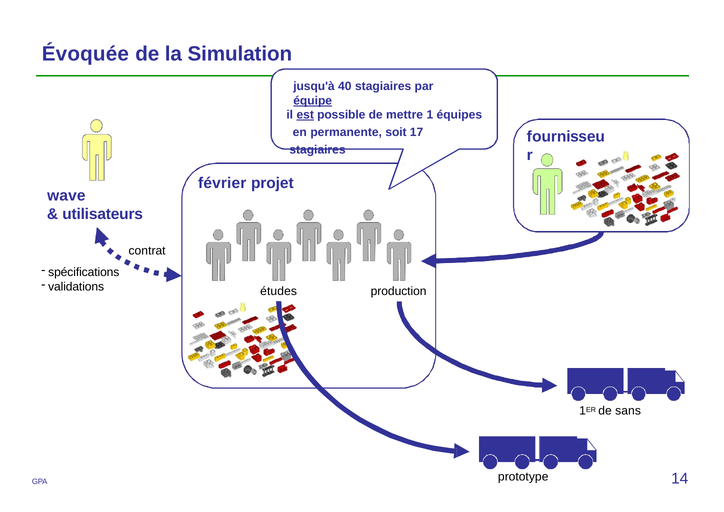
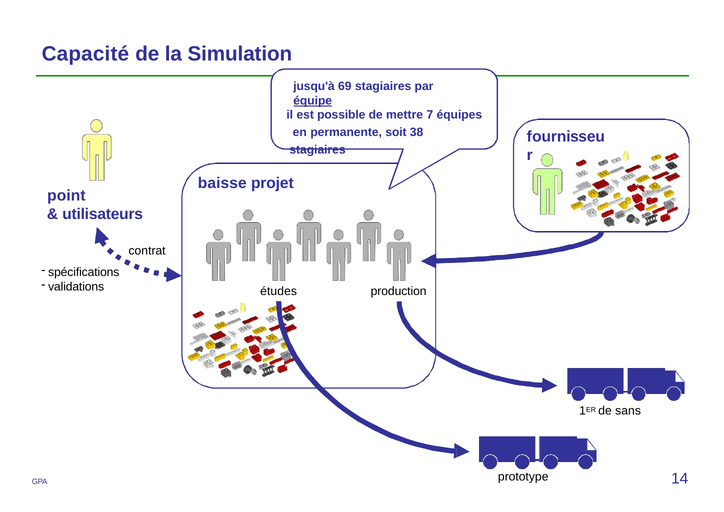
Évoquée: Évoquée -> Capacité (85, 54)
40: 40 -> 69 (345, 86)
est underline: present -> none (305, 115)
1: 1 -> 7 (430, 115)
17: 17 -> 38 (417, 132)
février: février -> baisse (222, 183)
wave: wave -> point (66, 196)
